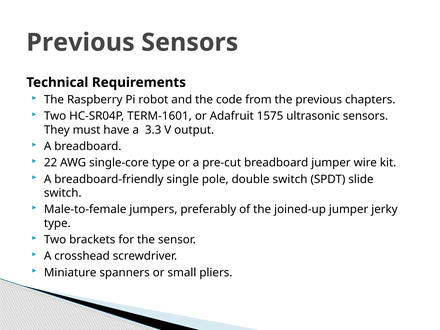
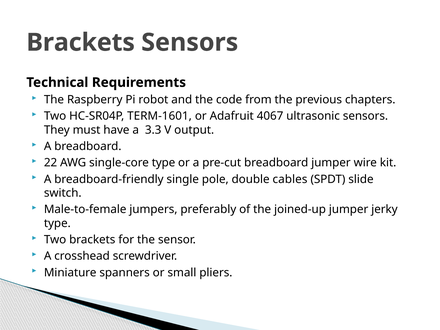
Previous: Previous -> Brackets (81, 42)
1575: 1575 -> 4067 (270, 116)
double switch: switch -> cables (290, 179)
